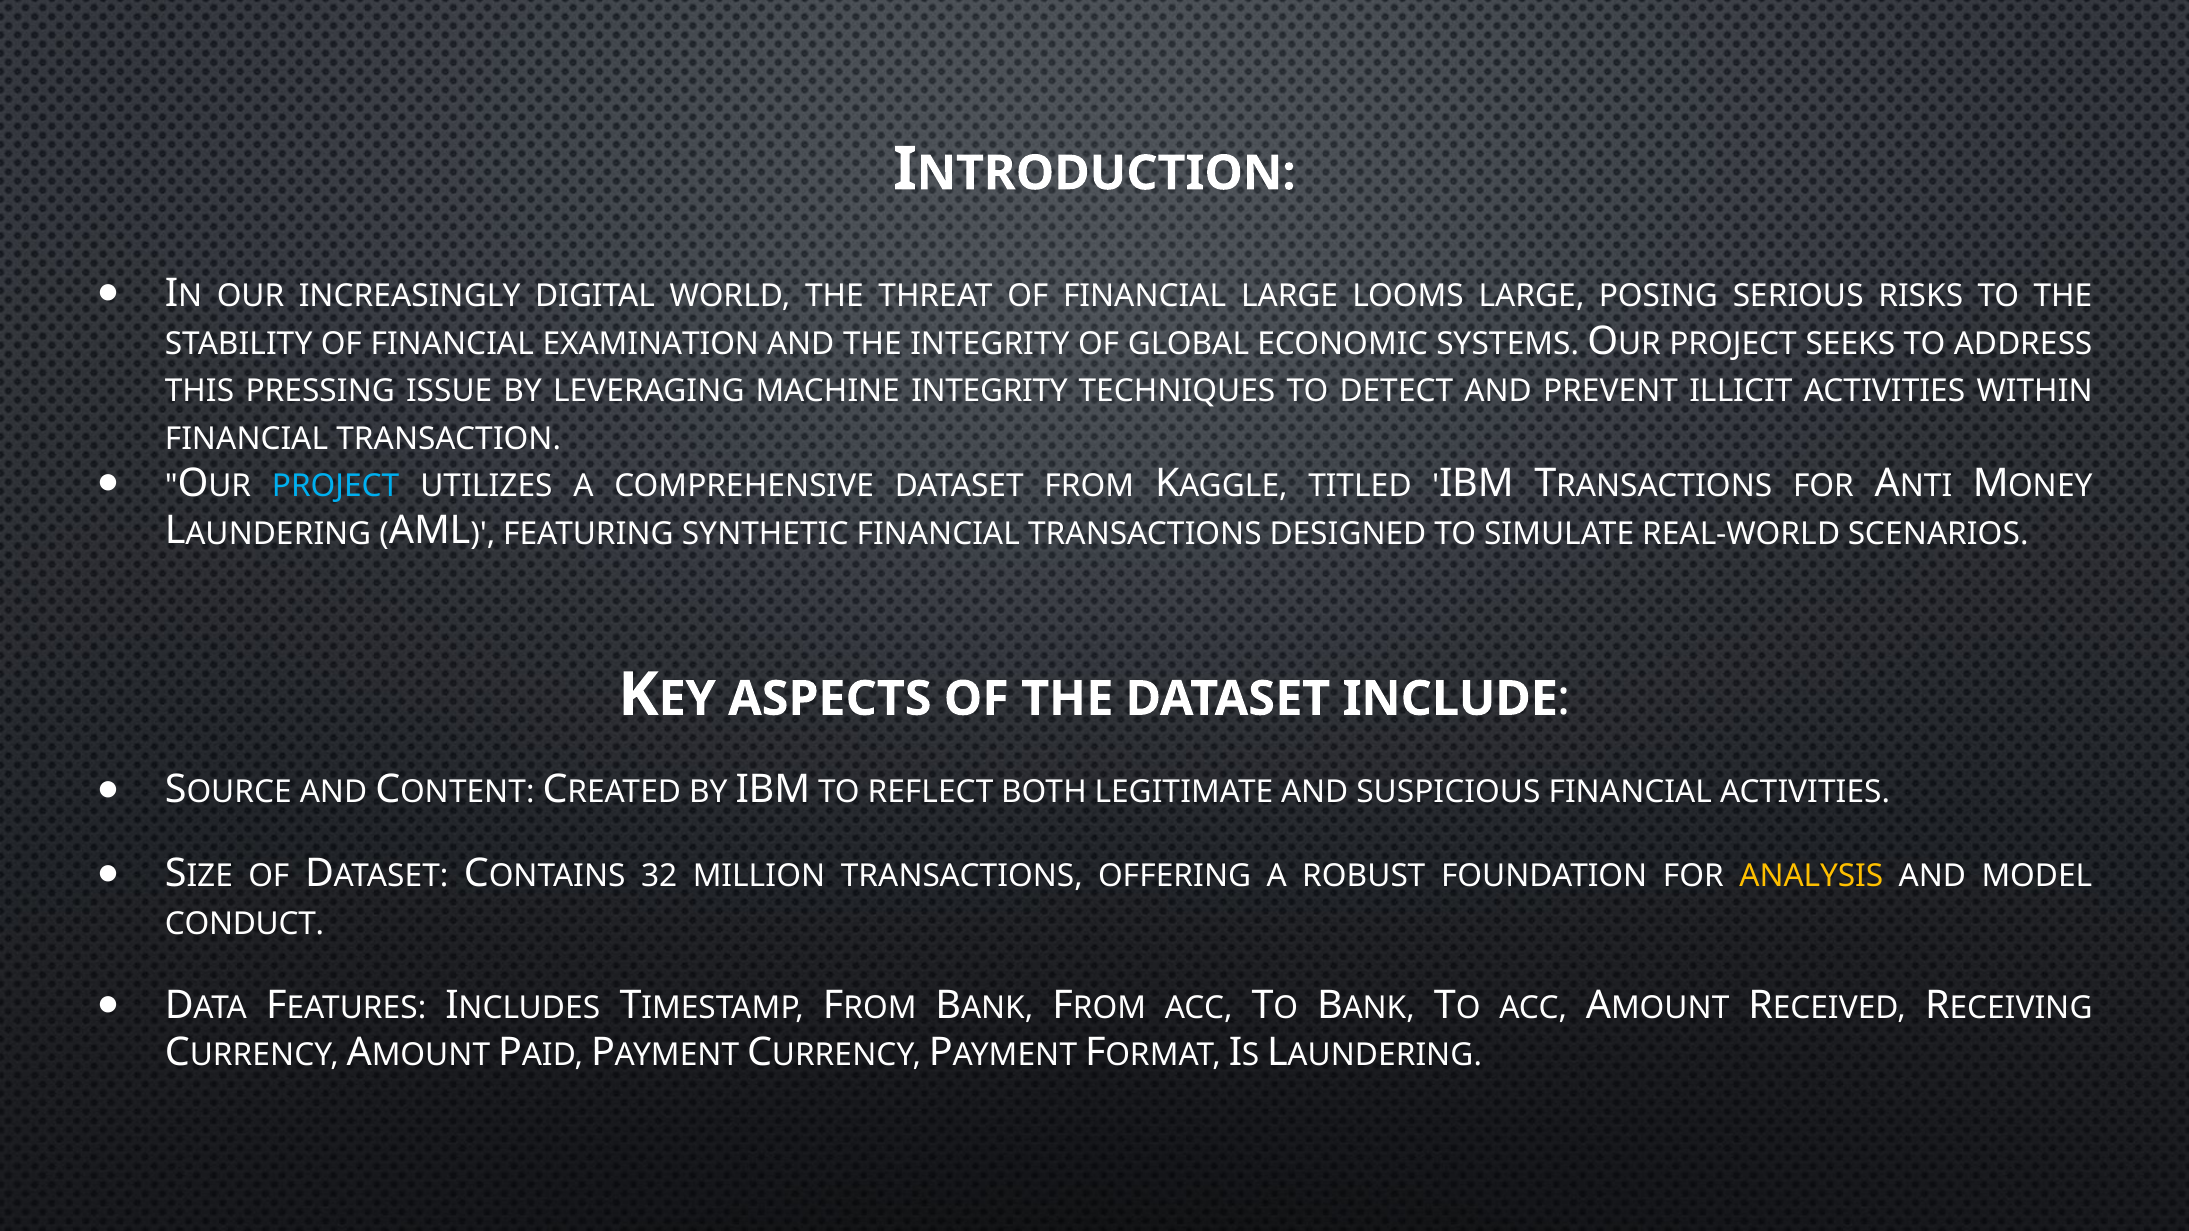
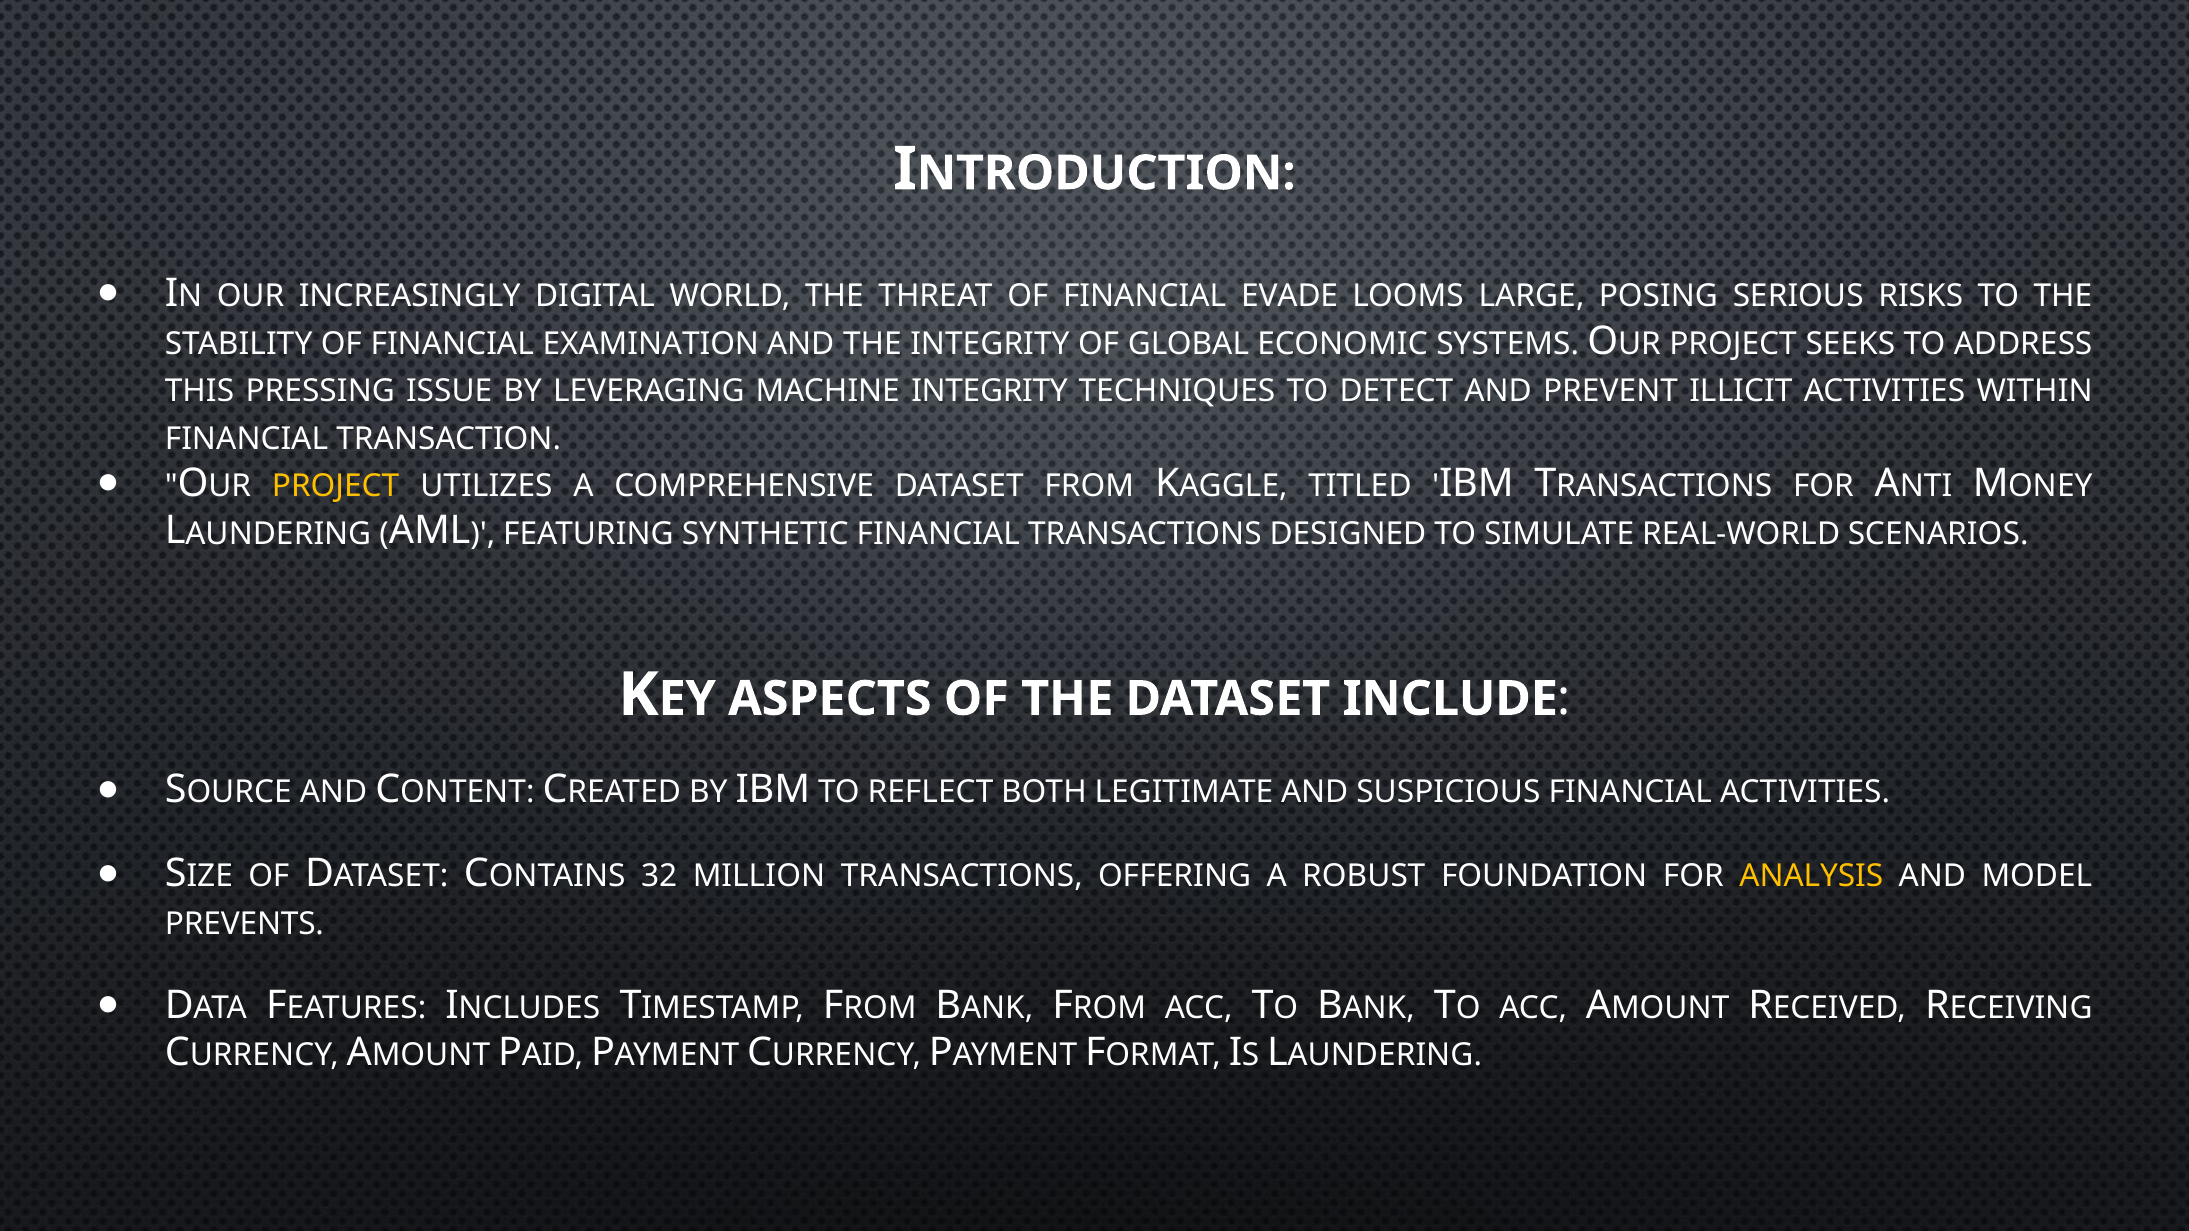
FINANCIAL LARGE: LARGE -> EVADE (1290, 296)
PROJECT colour: light blue -> yellow (336, 486)
CONDUCT: CONDUCT -> PREVENTS (244, 924)
